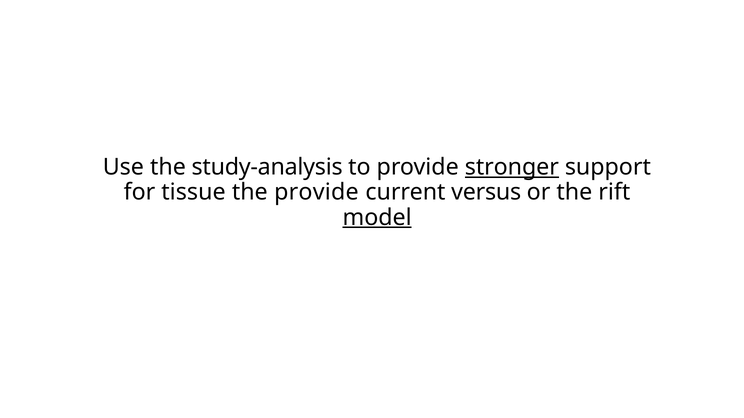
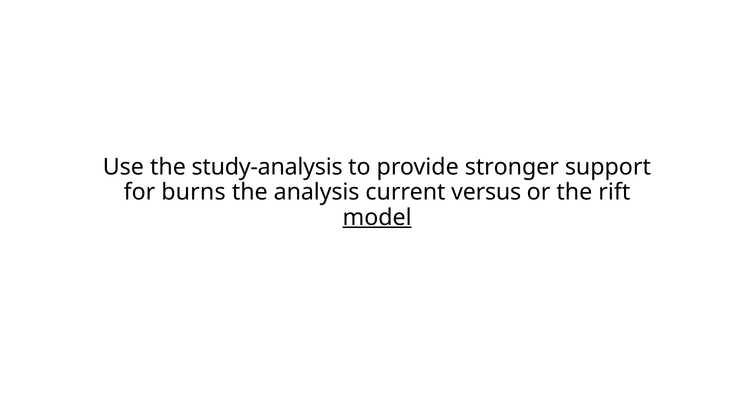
stronger underline: present -> none (512, 167)
tissue: tissue -> burns (193, 193)
the provide: provide -> analysis (317, 193)
